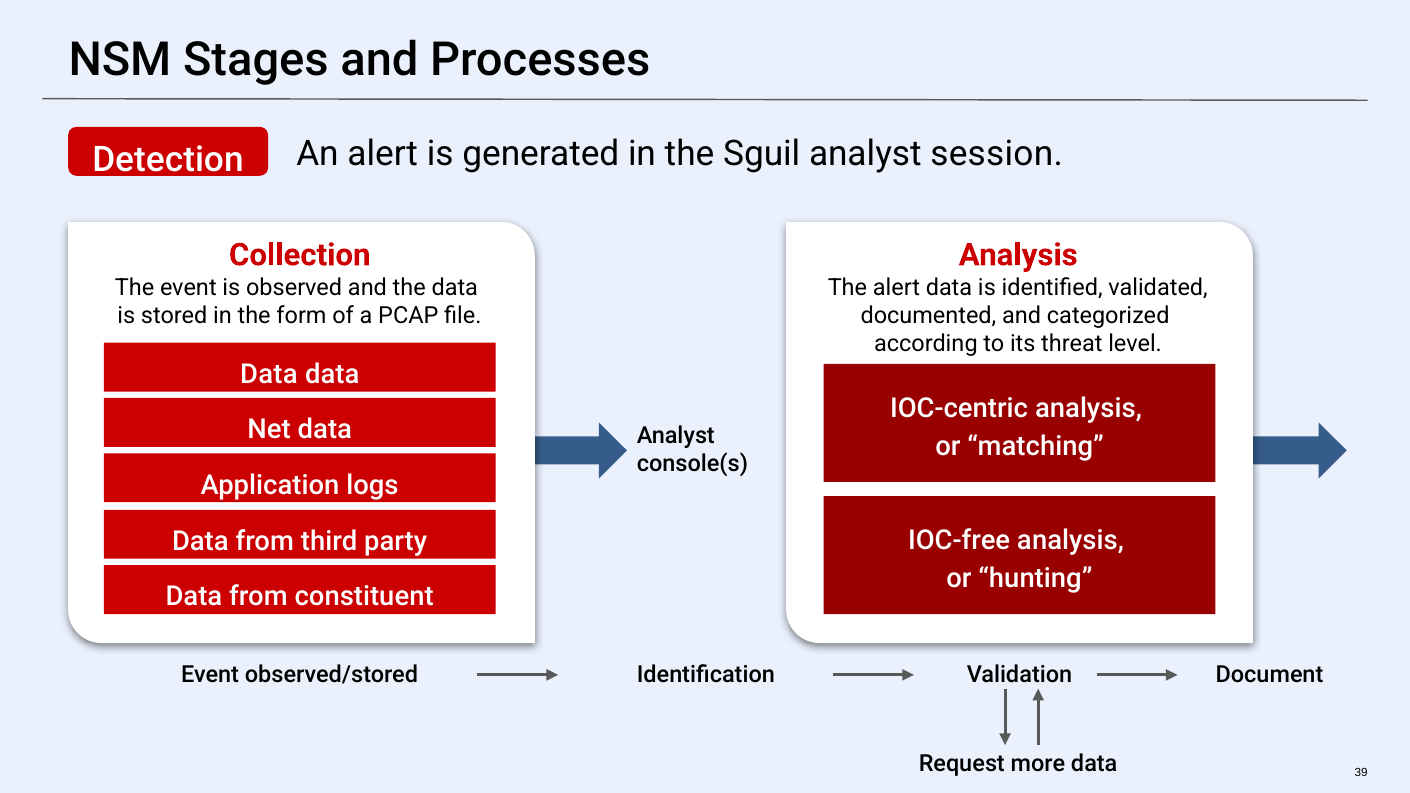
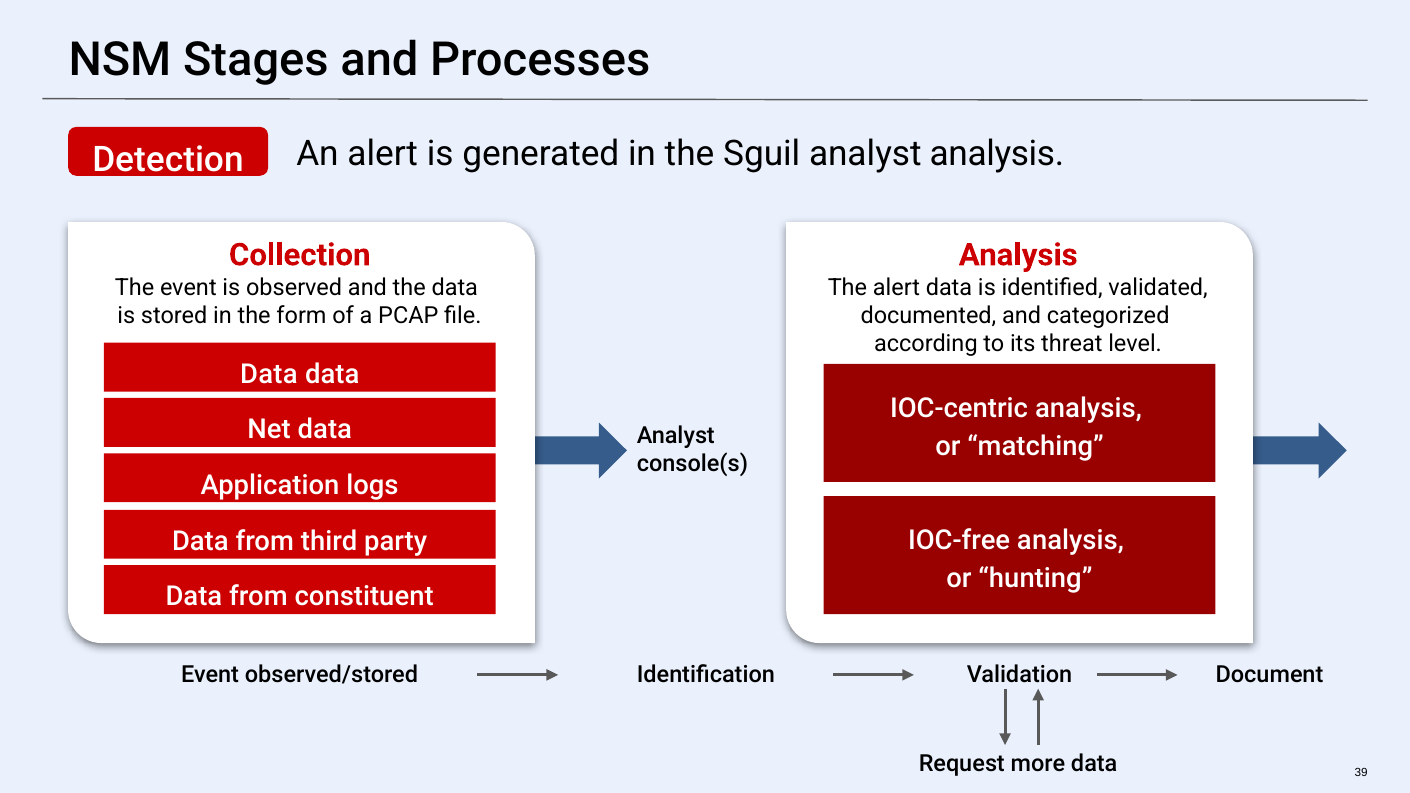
analyst session: session -> analysis (997, 154)
